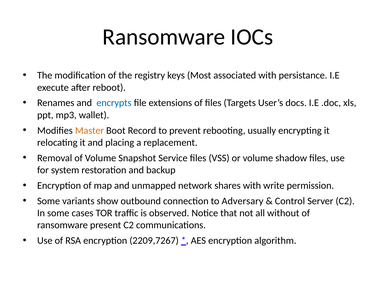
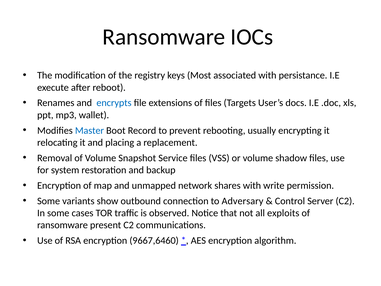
Master colour: orange -> blue (89, 130)
without: without -> exploits (283, 213)
2209,7267: 2209,7267 -> 9667,6460 (154, 240)
